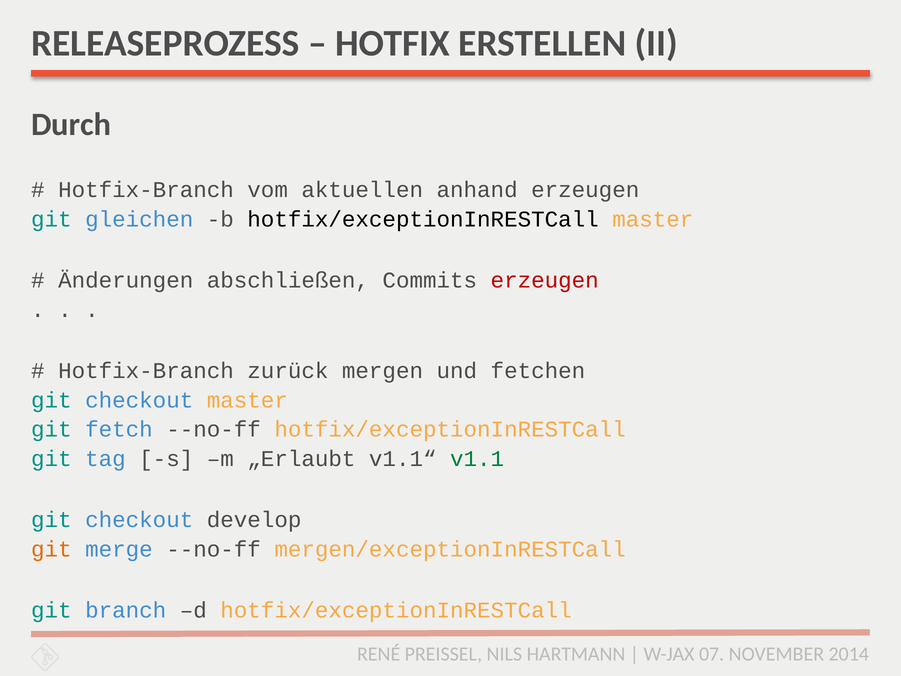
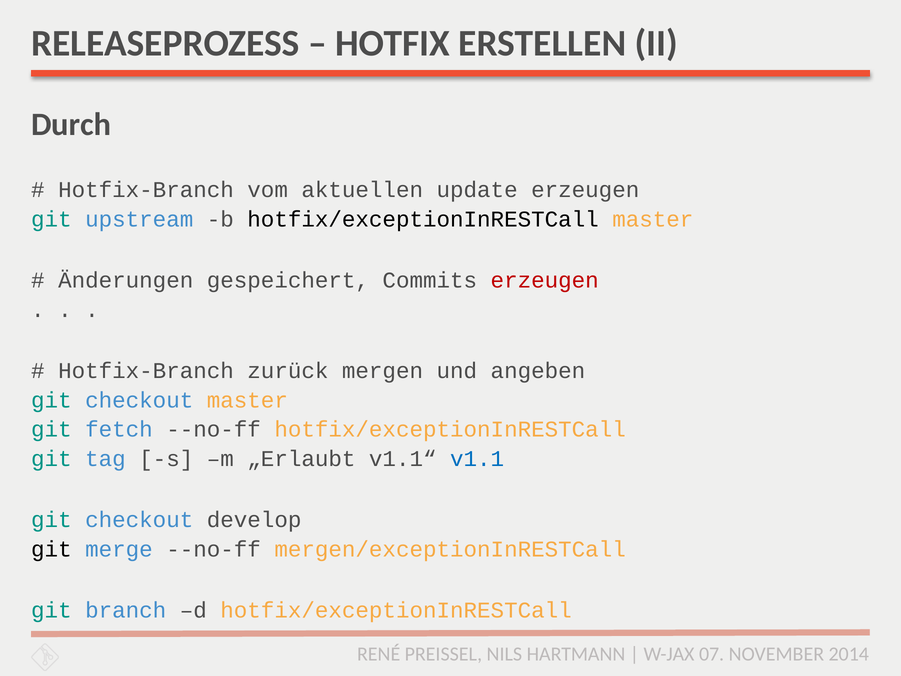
anhand: anhand -> update (477, 190)
gleichen: gleichen -> upstream (139, 219)
abschließen: abschließen -> gespeichert (288, 280)
fetchen: fetchen -> angeben (538, 371)
v1.1 colour: green -> blue (477, 458)
git colour: orange -> black (51, 549)
